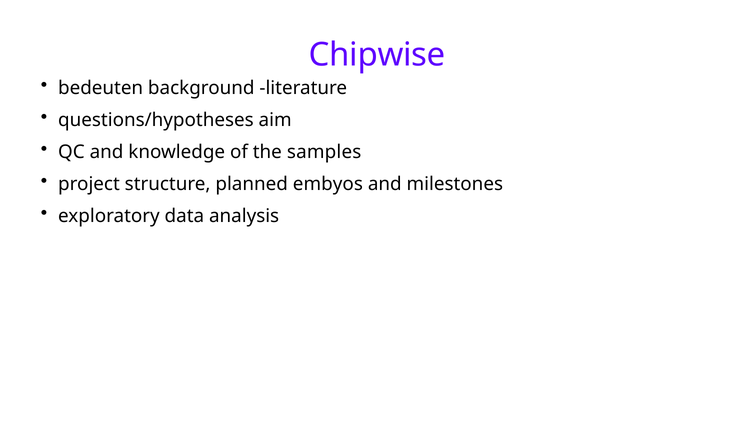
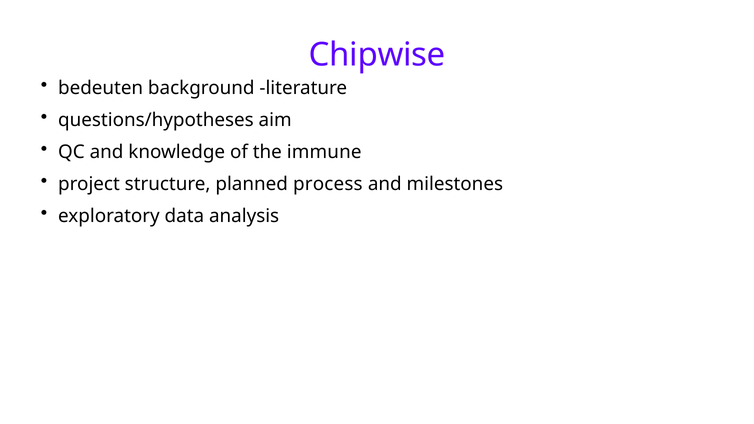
samples: samples -> immune (324, 152)
embyos: embyos -> process (328, 184)
